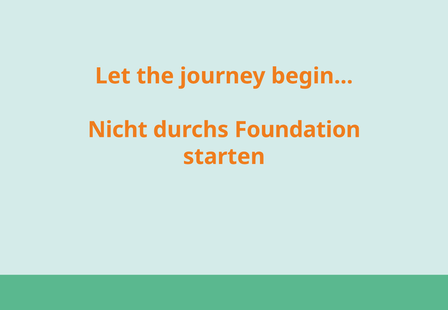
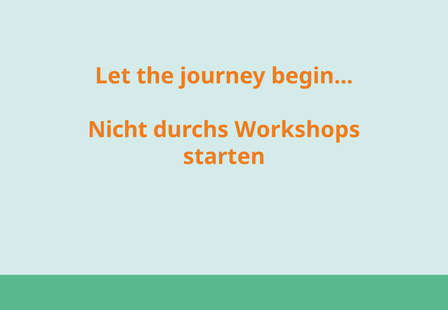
Foundation: Foundation -> Workshops (297, 130)
